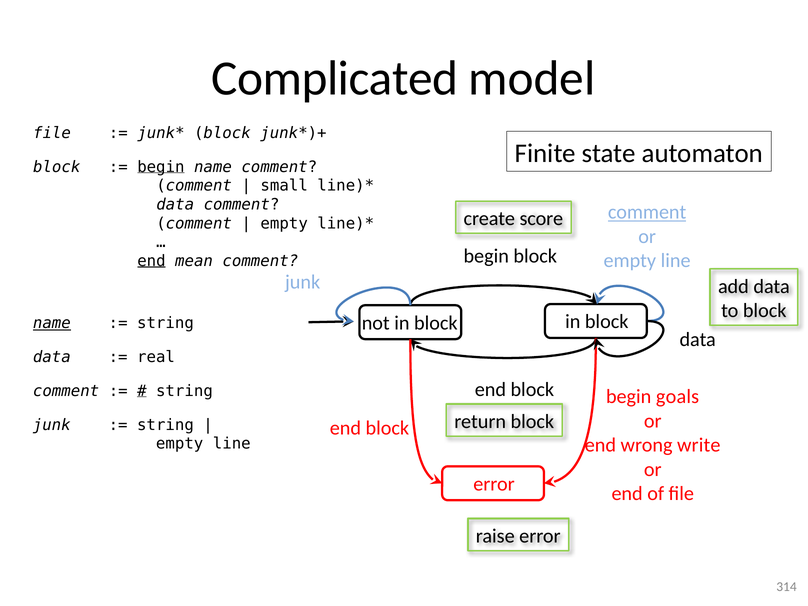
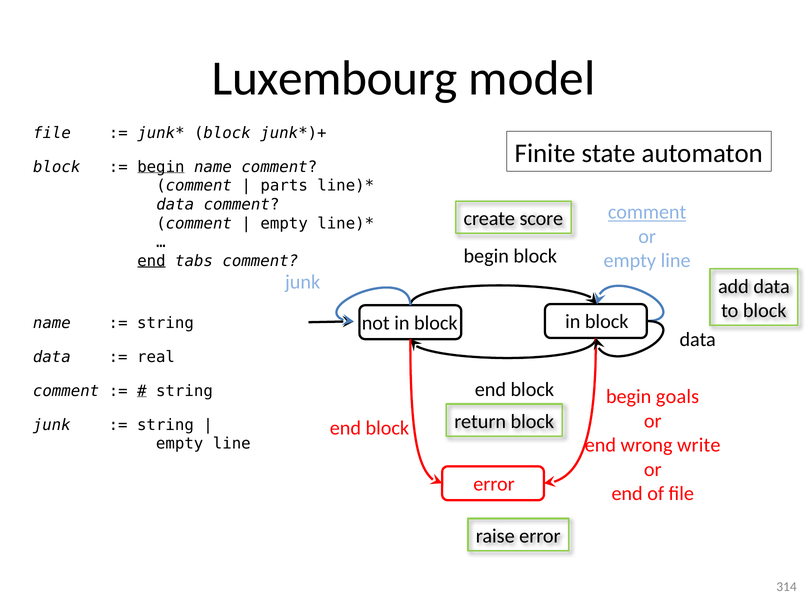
Complicated: Complicated -> Luxembourg (335, 78)
small: small -> parts (284, 186)
mean: mean -> tabs (194, 261)
name underline: present -> none (52, 323)
